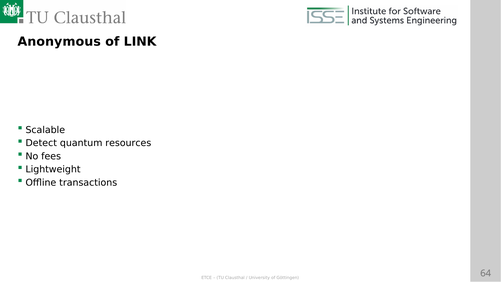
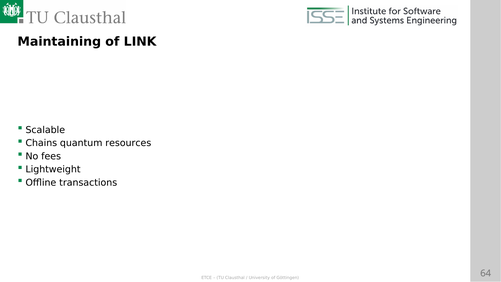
Anonymous: Anonymous -> Maintaining (59, 42)
Detect: Detect -> Chains (41, 143)
